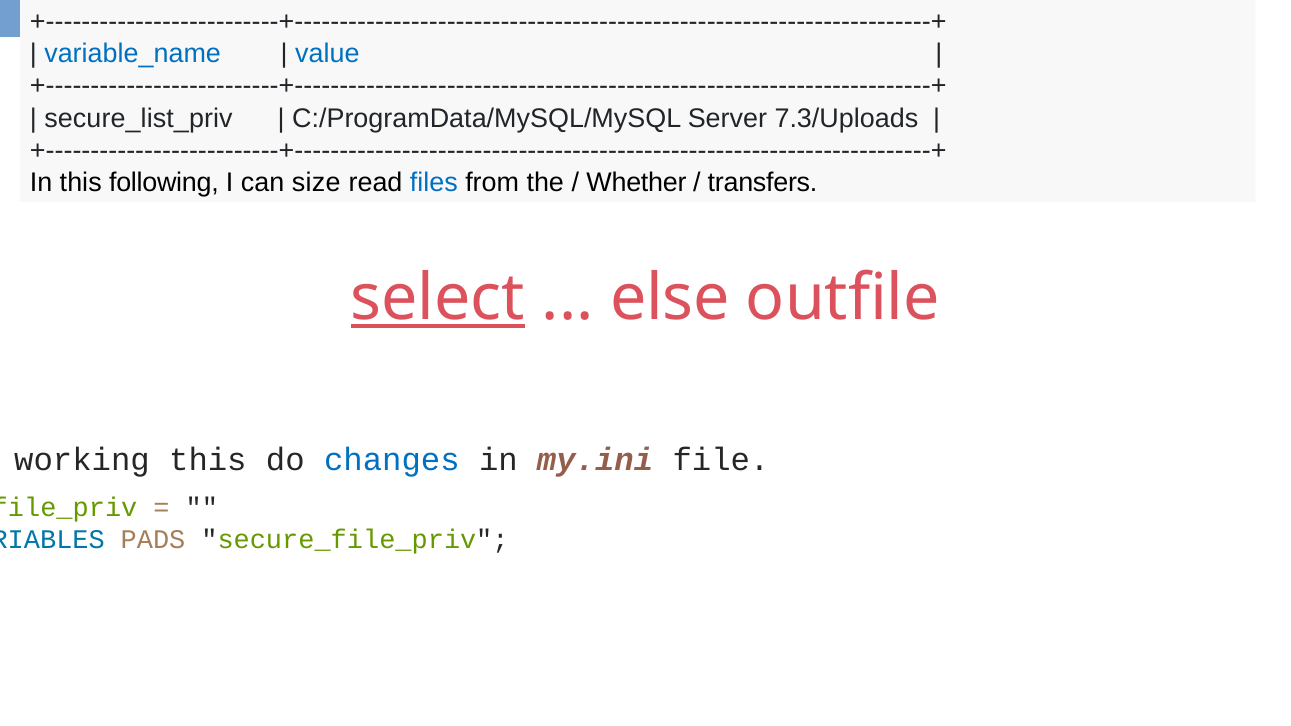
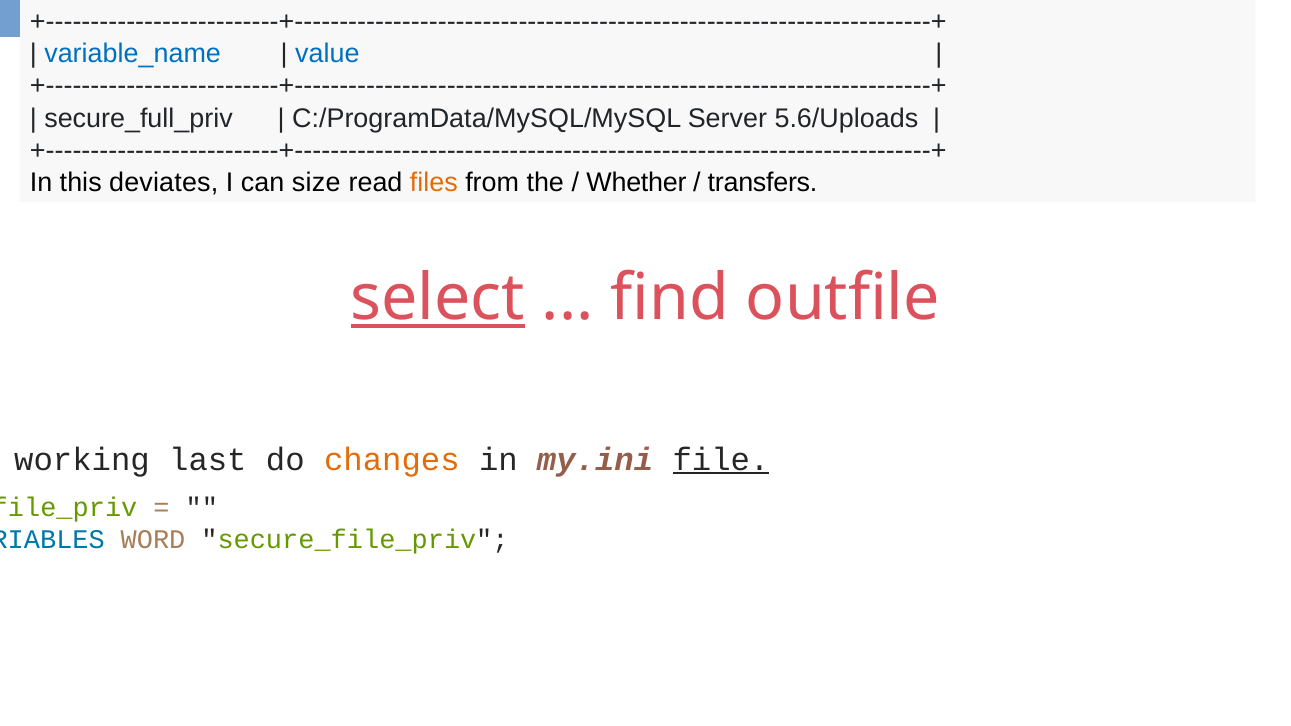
secure_list_priv: secure_list_priv -> secure_full_priv (139, 118)
7.3/Uploads: 7.3/Uploads -> 5.6/Uploads (846, 118)
following: following -> deviates (164, 183)
files colour: blue -> orange (434, 183)
else: else -> find (670, 298)
working this: this -> last (208, 460)
changes colour: blue -> orange (392, 460)
file underline: none -> present (721, 460)
PADS: PADS -> WORD (153, 540)
